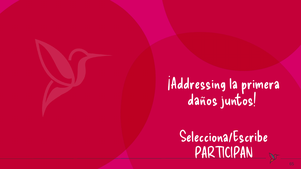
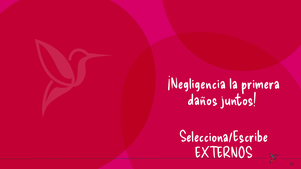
¡Addressing: ¡Addressing -> ¡Negligencia (197, 84)
PARTICIPAN: PARTICIPAN -> EXTERNOS (224, 153)
